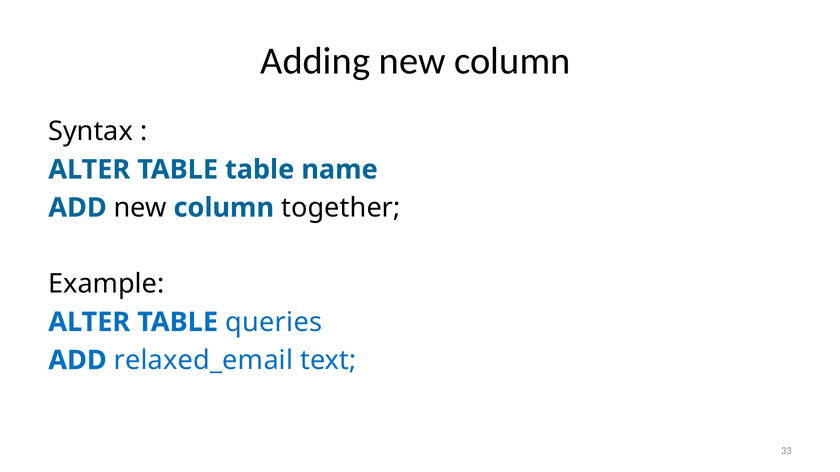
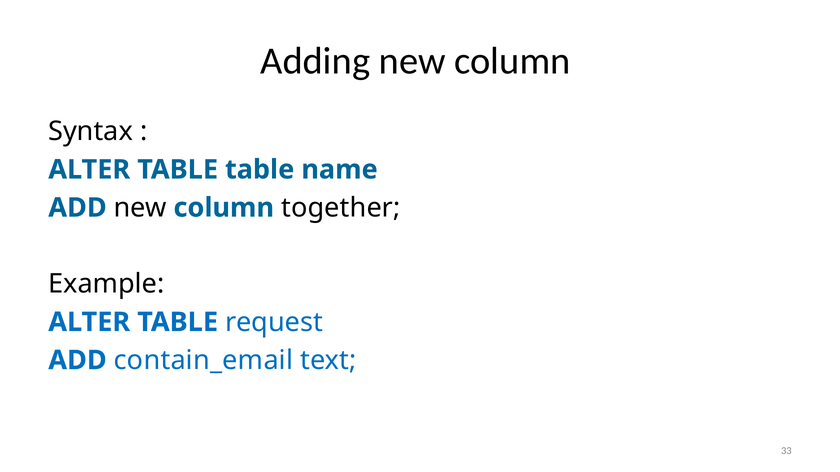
queries: queries -> request (274, 322)
relaxed_email: relaxed_email -> contain_email (203, 361)
